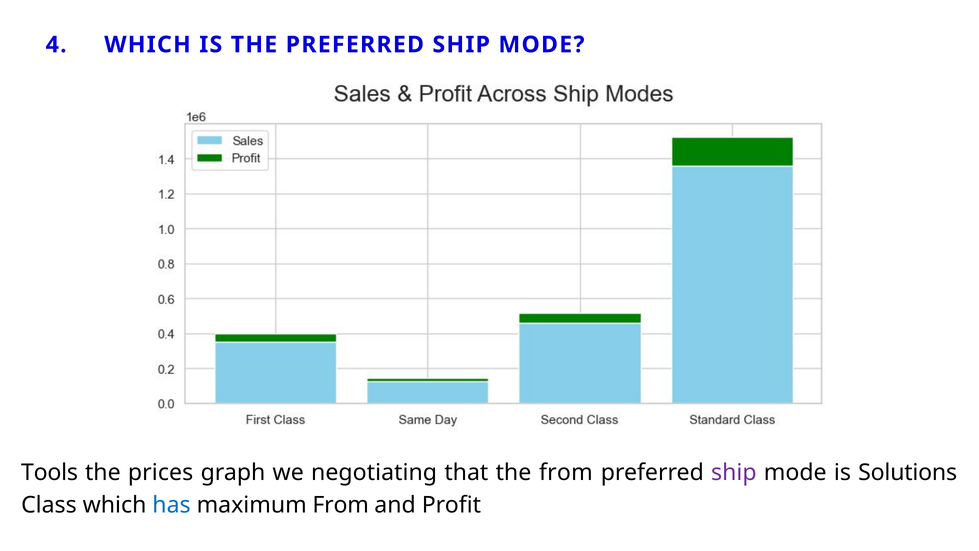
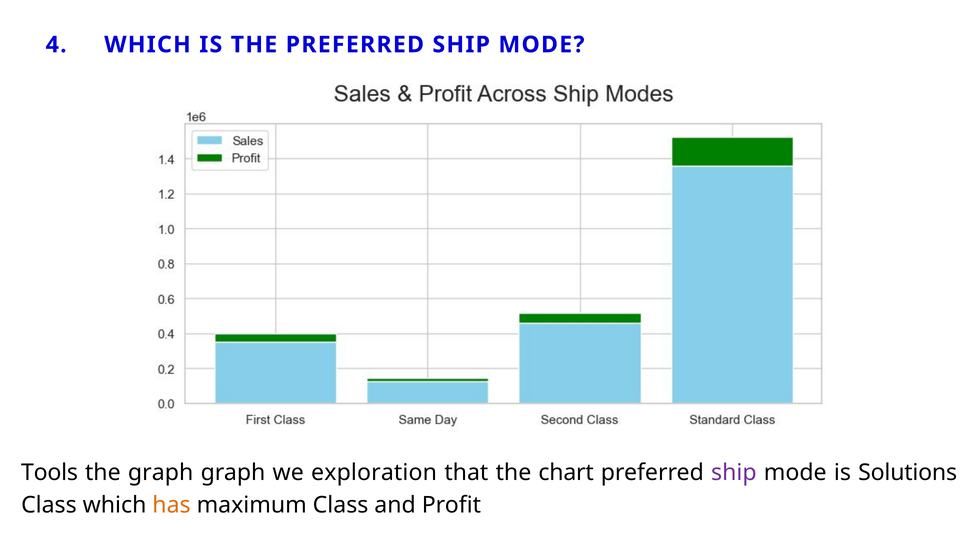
the prices: prices -> graph (161, 472)
negotiating: negotiating -> exploration (374, 472)
the from: from -> chart (566, 472)
has colour: blue -> orange (172, 505)
maximum From: From -> Class (341, 505)
